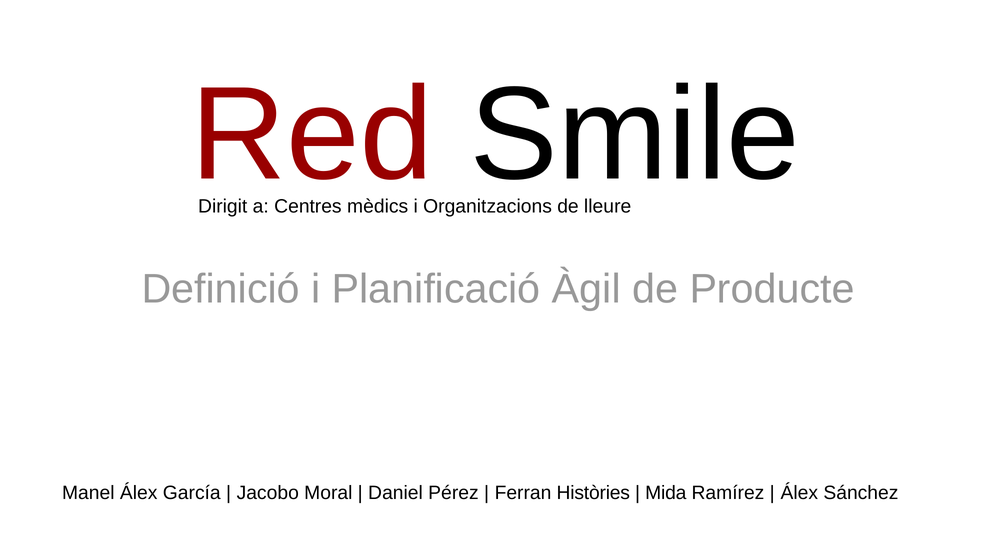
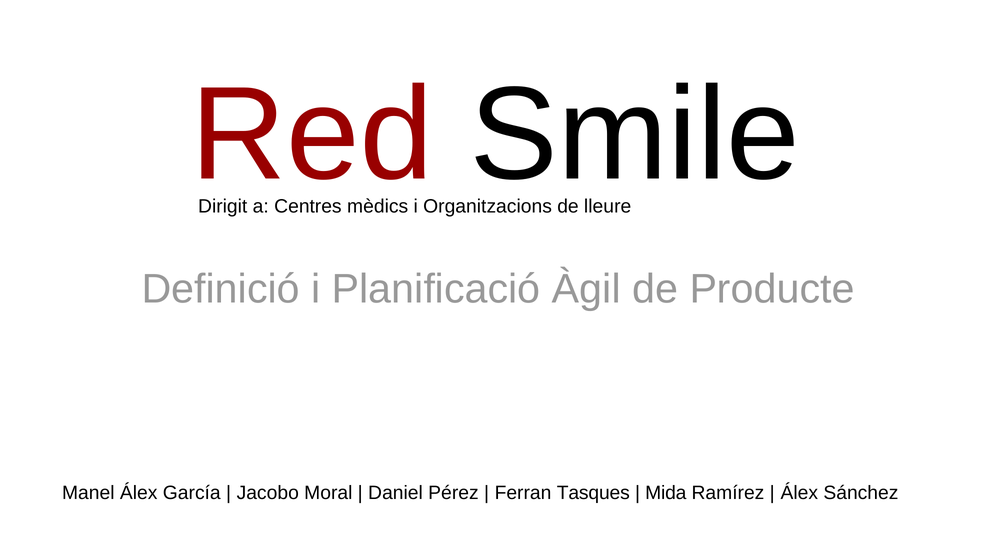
Històries: Històries -> Tasques (593, 492)
